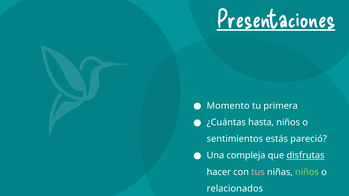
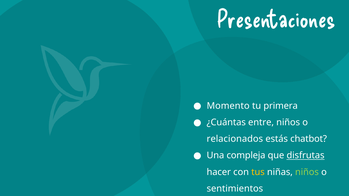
Presentaciones underline: present -> none (276, 20)
hasta: hasta -> entre (261, 123)
sentimientos: sentimientos -> relacionados (235, 139)
pareció: pareció -> chatbot (309, 139)
tus colour: pink -> yellow (258, 172)
relacionados: relacionados -> sentimientos (235, 189)
